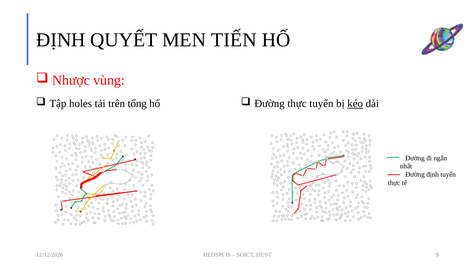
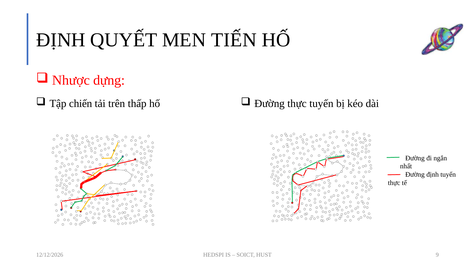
vùng: vùng -> dựng (109, 80)
holes: holes -> chiến (81, 104)
tổng: tổng -> thấp (137, 104)
kéo underline: present -> none (355, 104)
